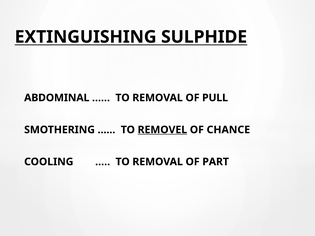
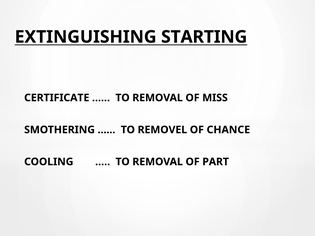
SULPHIDE: SULPHIDE -> STARTING (204, 37)
ABDOMINAL: ABDOMINAL -> CERTIFICATE (57, 98)
PULL: PULL -> MISS (215, 98)
REMOVEL underline: present -> none (162, 130)
